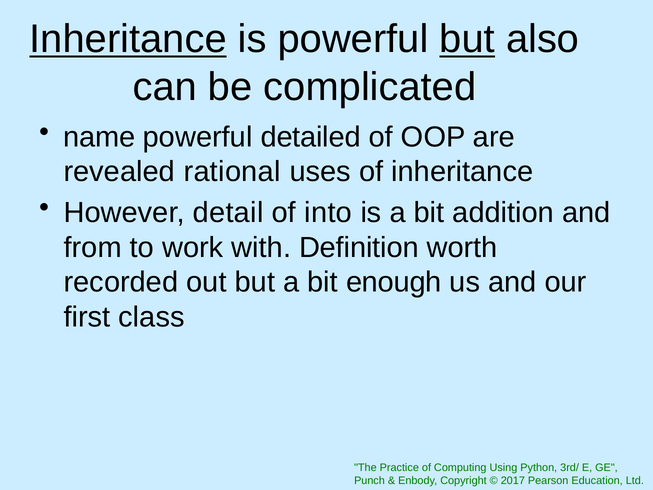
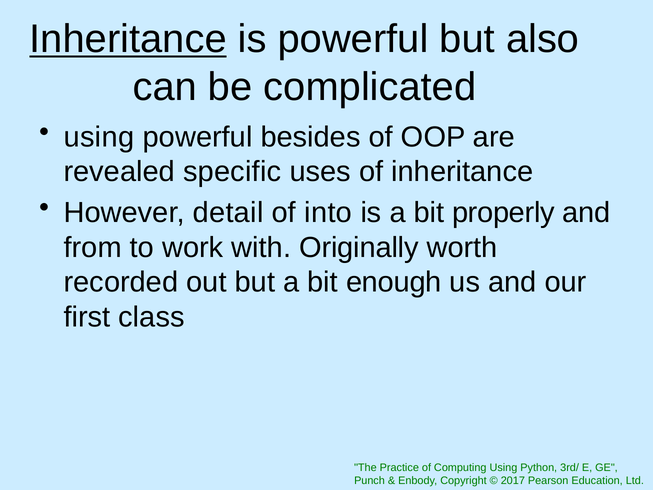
but underline: present -> none (467, 39)
name: name -> using (99, 137)
detailed: detailed -> besides (311, 137)
rational: rational -> specific (232, 172)
addition: addition -> properly (503, 212)
Definition: Definition -> Originally (359, 247)
